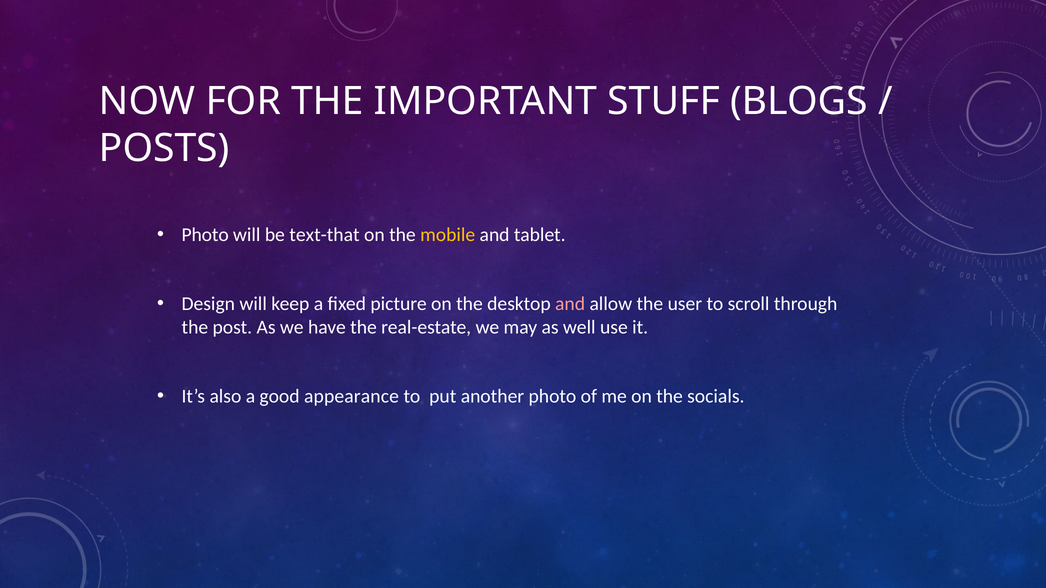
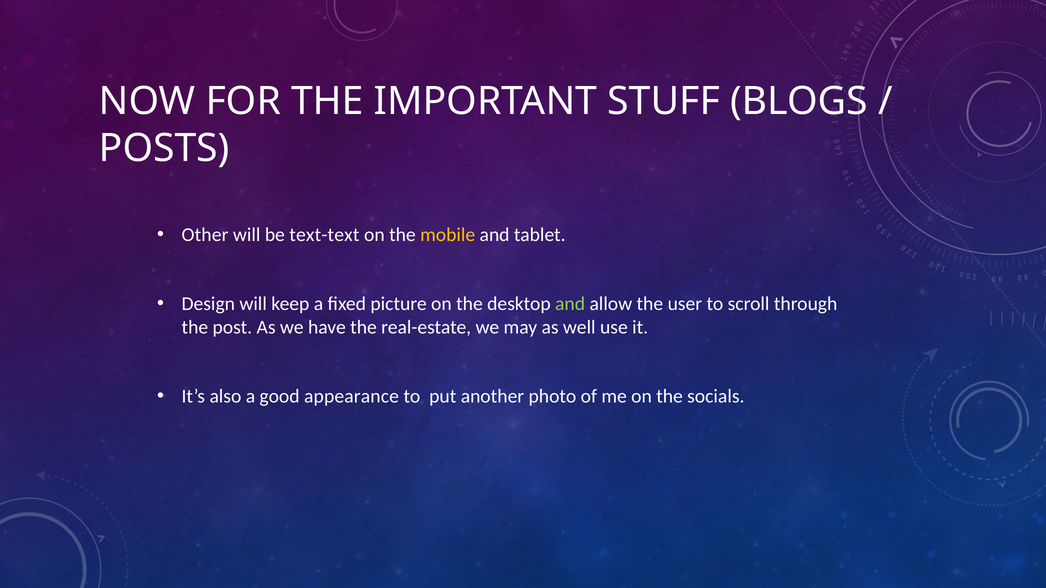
Photo: Photo -> Other (205, 235)
text-that: text-that -> text-text (324, 235)
and colour: pink -> light green (570, 304)
